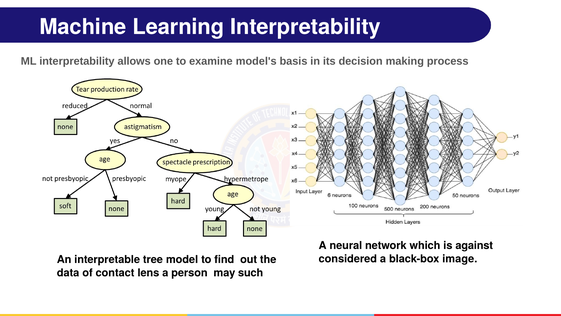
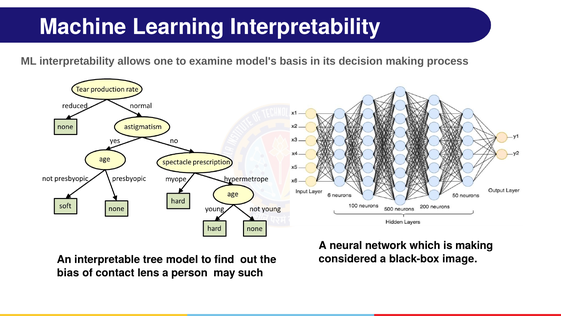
is against: against -> making (474, 245)
data: data -> bias (68, 272)
